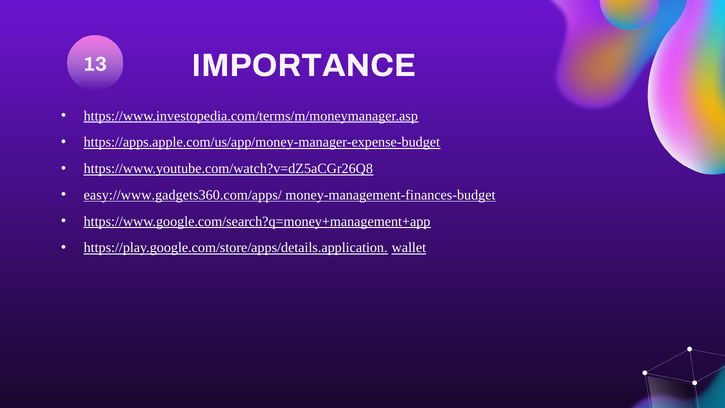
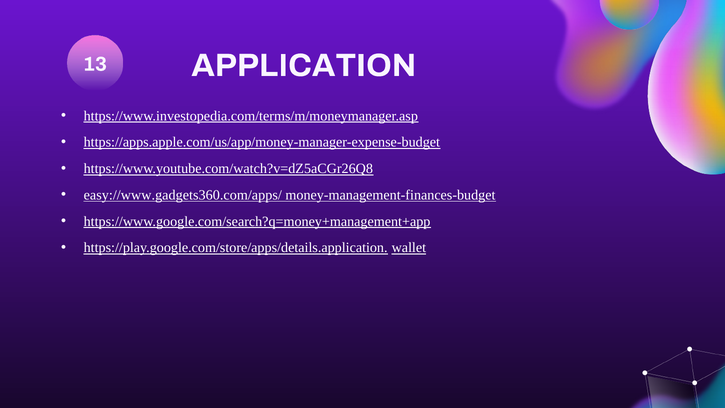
IMPORTANCE: IMPORTANCE -> APPLICATION (304, 65)
